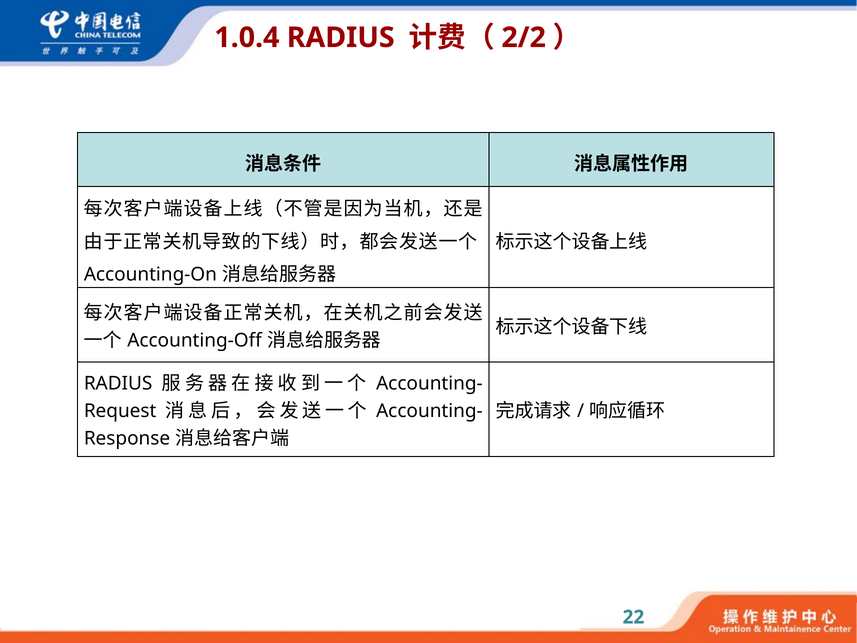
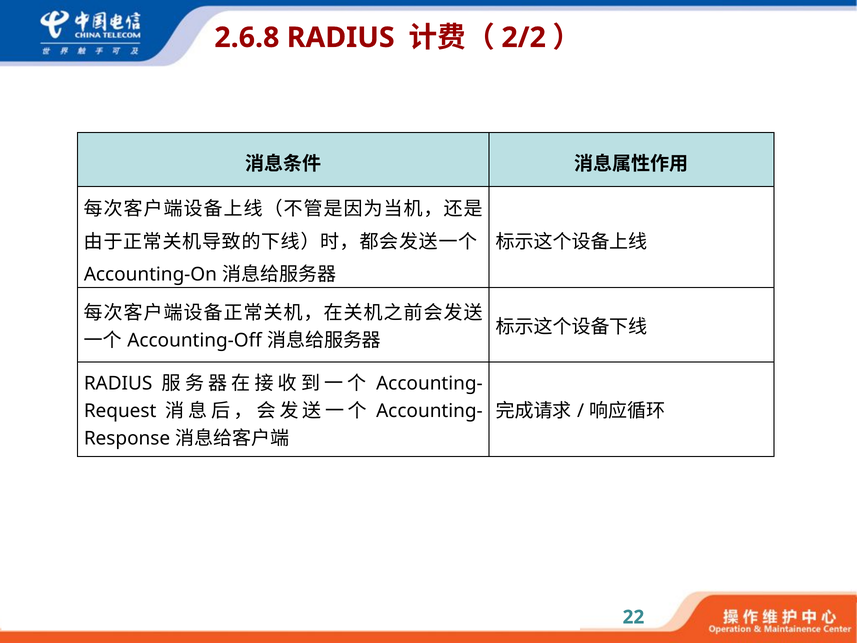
1.0.4: 1.0.4 -> 2.6.8 (247, 38)
